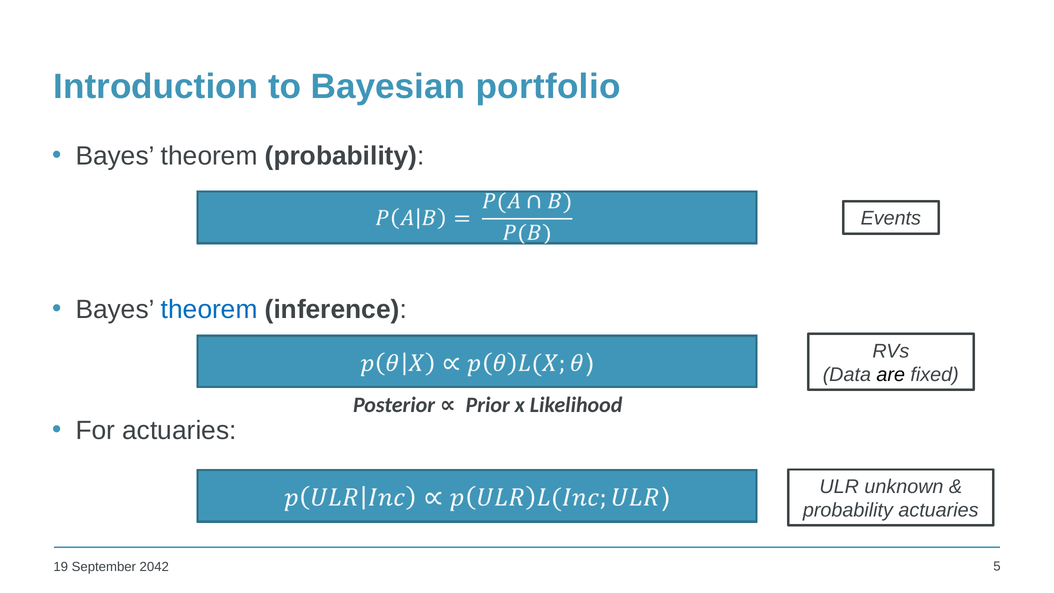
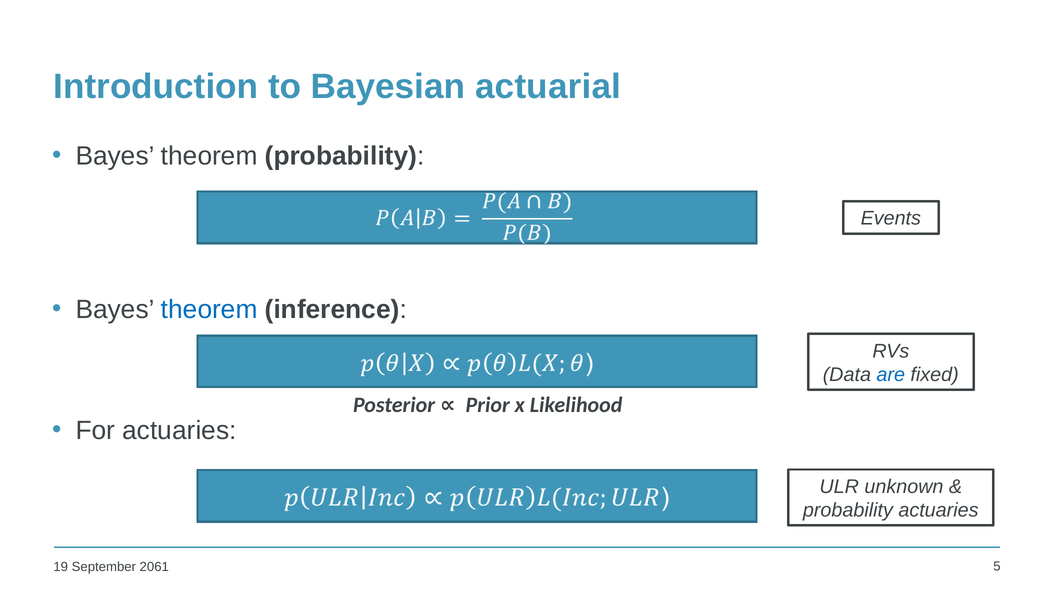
portfolio: portfolio -> actuarial (548, 87)
are colour: black -> blue (891, 375)
2042: 2042 -> 2061 (154, 567)
